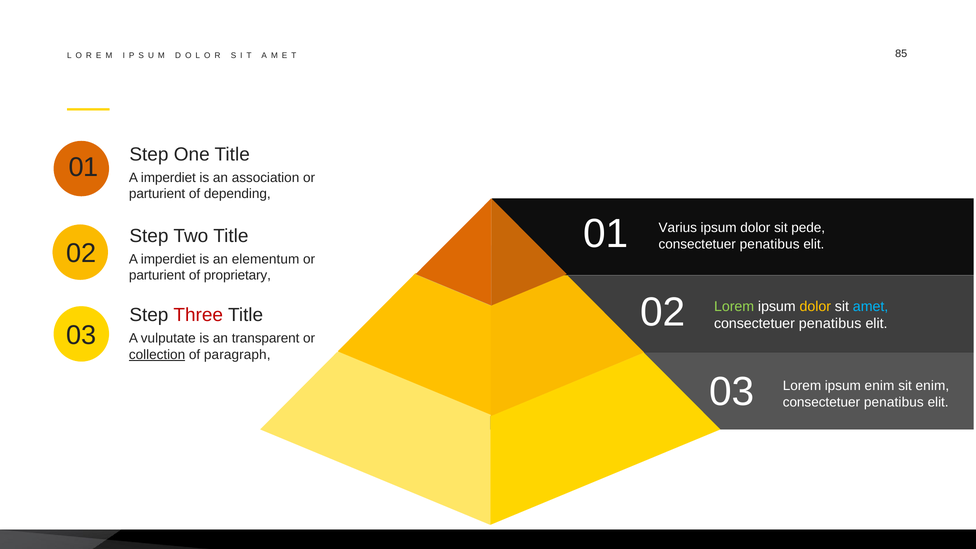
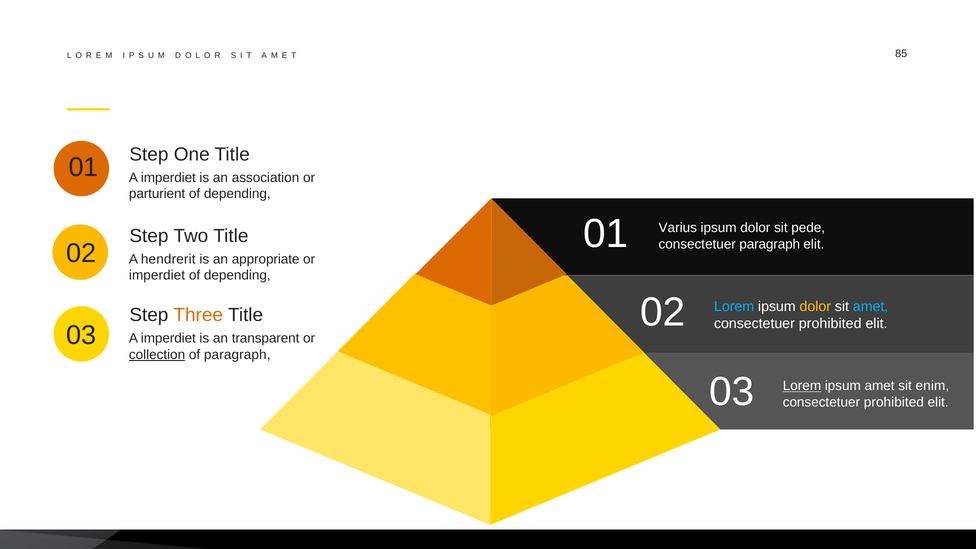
penatibus: penatibus -> paragraph (770, 244)
imperdiet: imperdiet -> hendrerit (168, 259)
elementum: elementum -> appropriate (266, 259)
parturient: parturient -> imperdiet (157, 275)
proprietary: proprietary -> depending (237, 275)
Lorem colour: light green -> light blue (734, 307)
Three colour: red -> orange (198, 315)
penatibus: penatibus -> prohibited (830, 324)
vulputate: vulputate -> imperdiet (168, 338)
Lorem underline: none -> present (802, 386)
ipsum enim: enim -> amet (880, 386)
penatibus: penatibus -> prohibited (894, 402)
